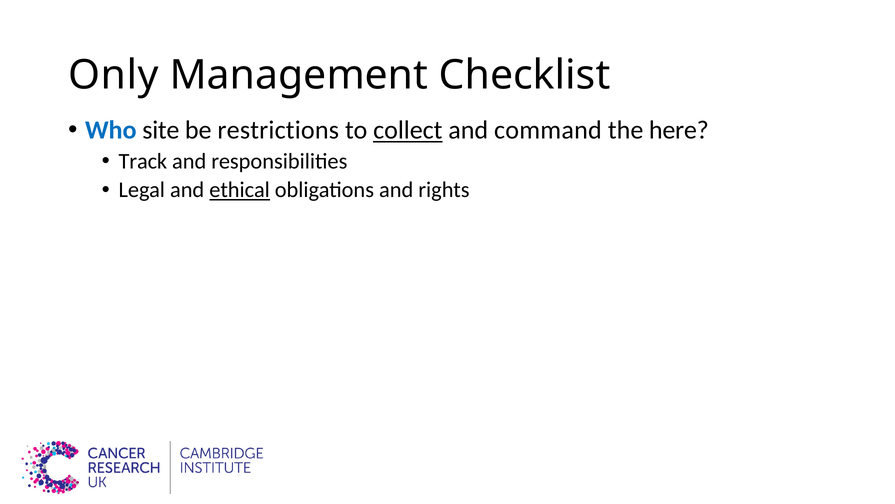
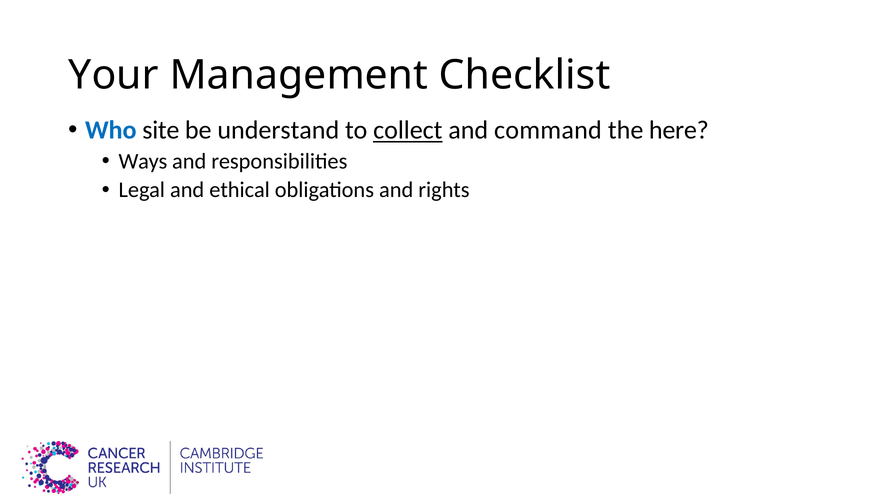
Only: Only -> Your (114, 75)
restrictions: restrictions -> understand (278, 130)
Track: Track -> Ways (143, 161)
ethical underline: present -> none (240, 190)
